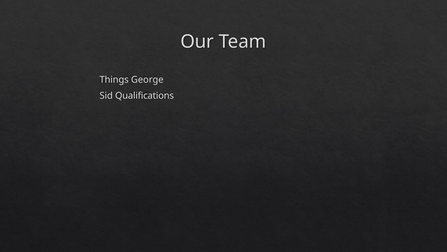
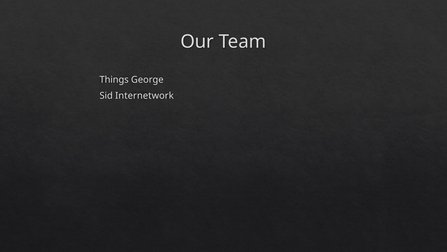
Qualifications: Qualifications -> Internetwork (144, 96)
